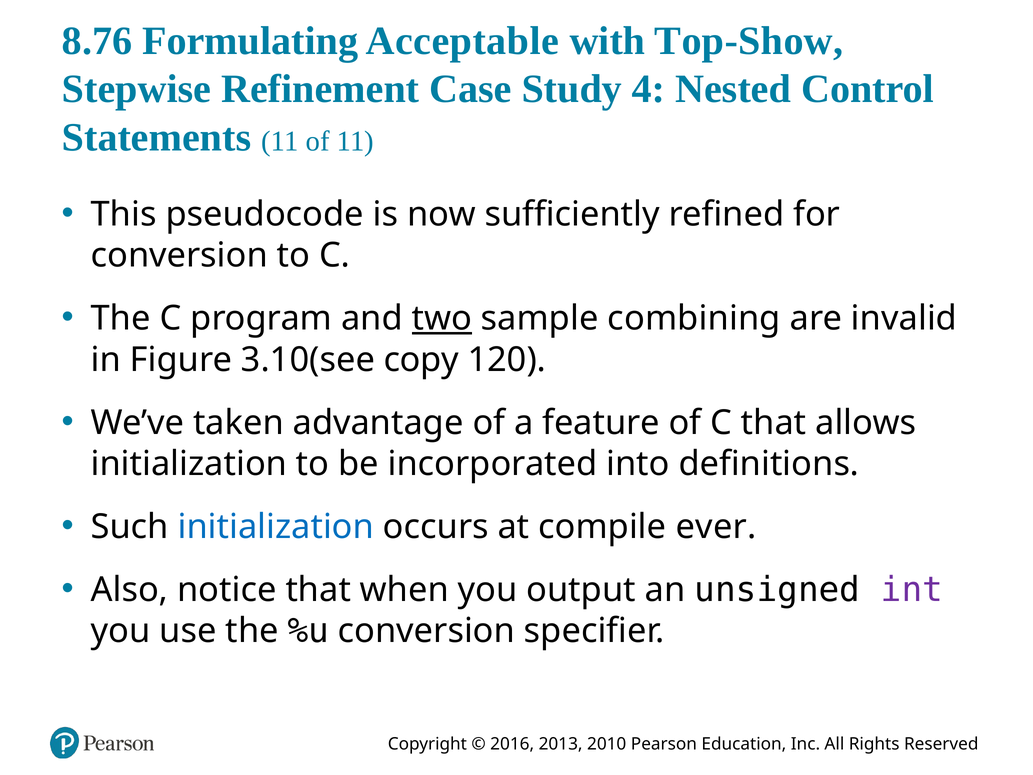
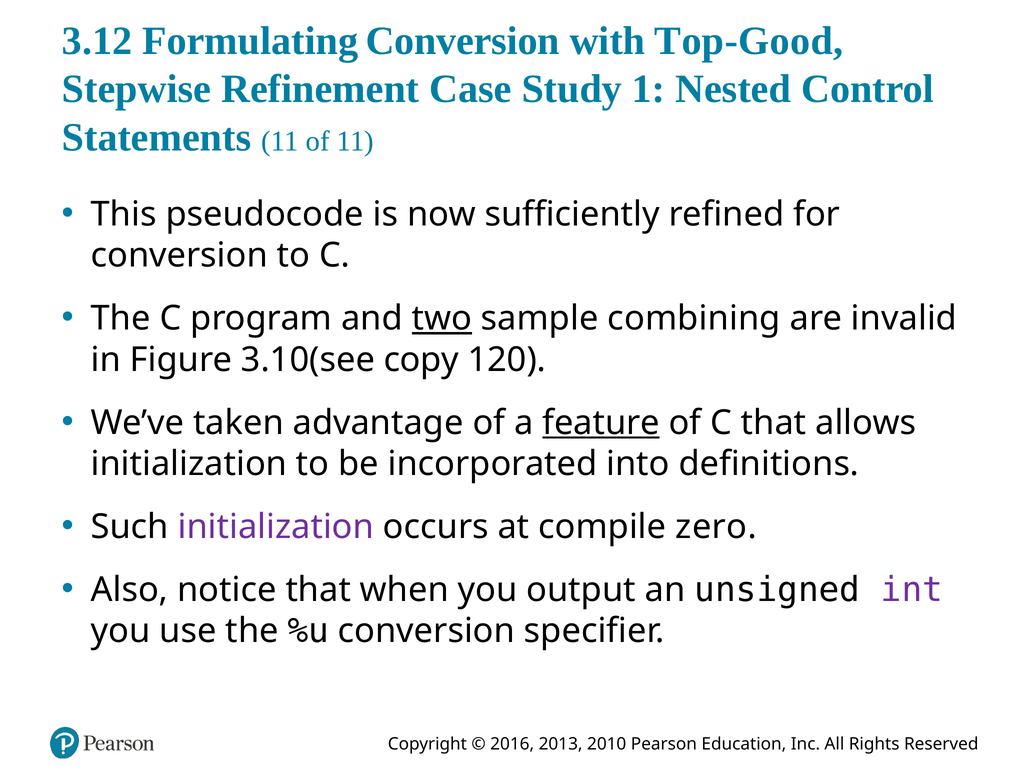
8.76: 8.76 -> 3.12 (97, 41)
Formulating Acceptable: Acceptable -> Conversion (463, 41)
Top-Show: Top-Show -> Top-Good (749, 41)
4: 4 -> 1 (649, 89)
feature underline: none -> present (601, 422)
initialization colour: blue -> purple (276, 527)
ever: ever -> zero (716, 527)
